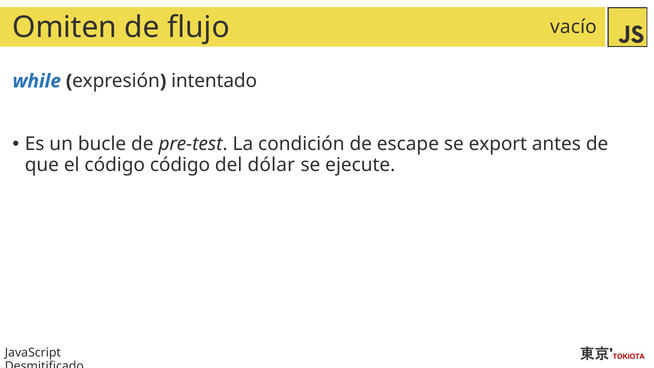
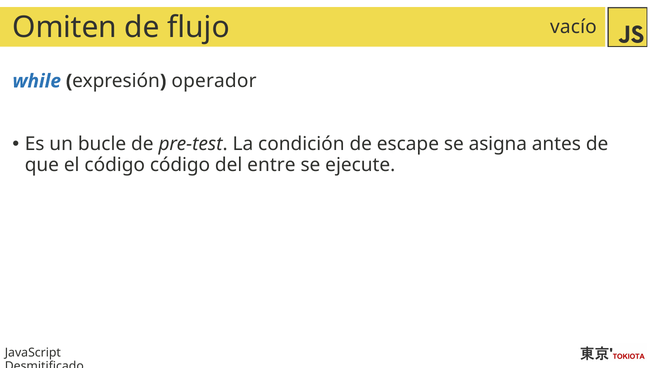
intentado: intentado -> operador (214, 81)
export: export -> asigna (498, 144)
dólar: dólar -> entre (271, 165)
